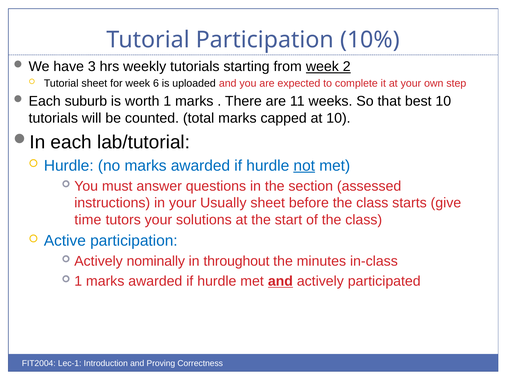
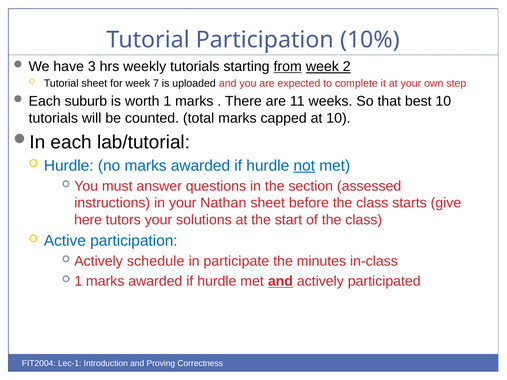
from underline: none -> present (288, 67)
6: 6 -> 7 (156, 83)
Usually: Usually -> Nathan (223, 203)
time: time -> here (88, 220)
nominally: nominally -> schedule (156, 261)
throughout: throughout -> participate (236, 261)
